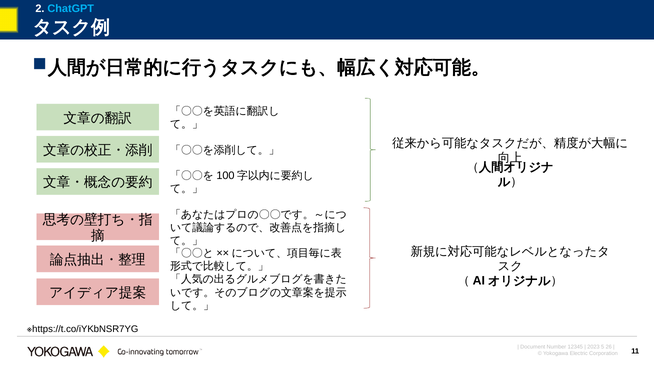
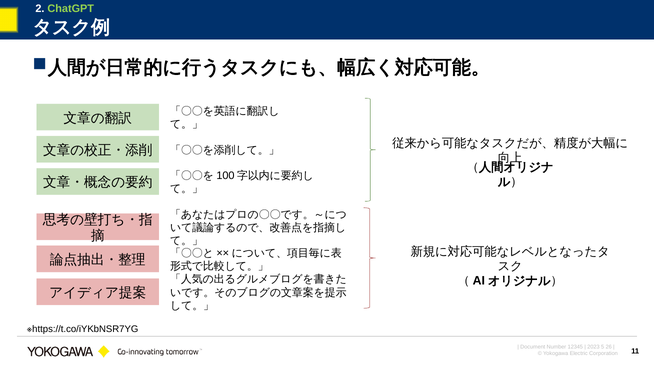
ChatGPT colour: light blue -> light green (71, 9)
